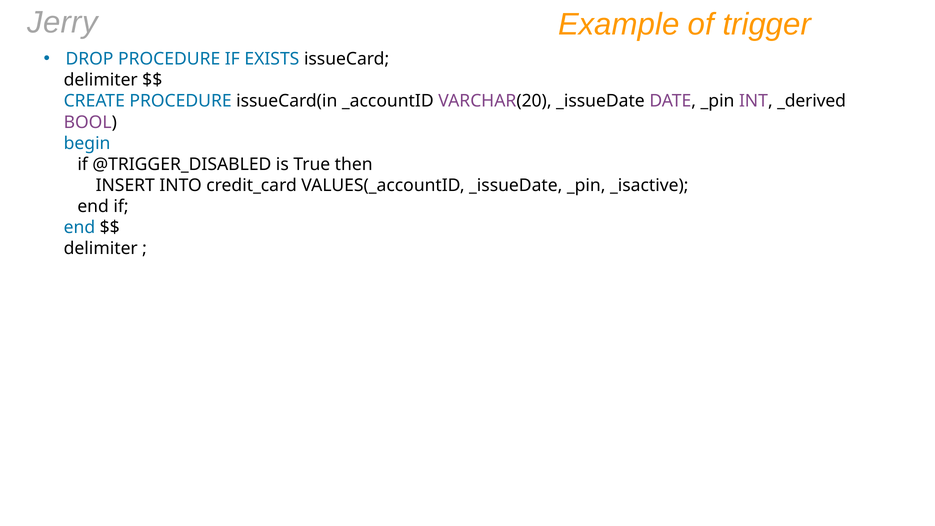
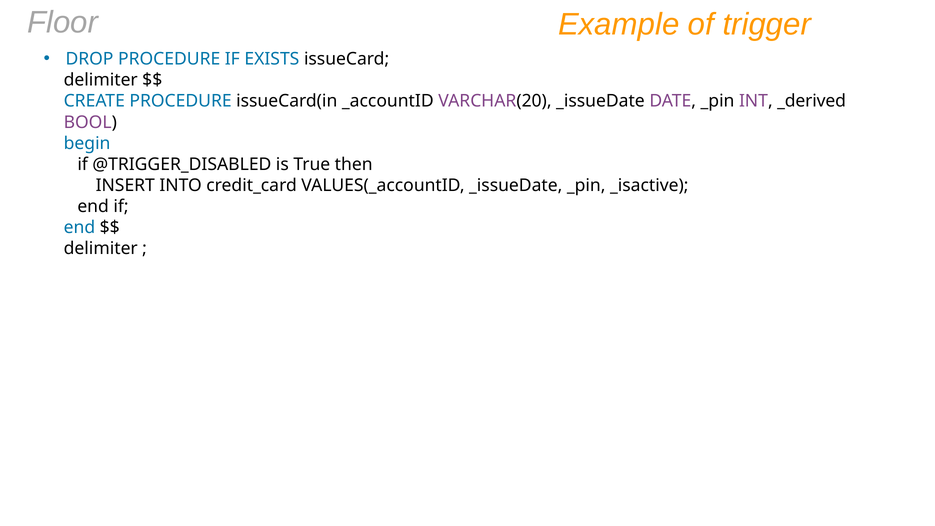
Jerry: Jerry -> Floor (63, 22)
